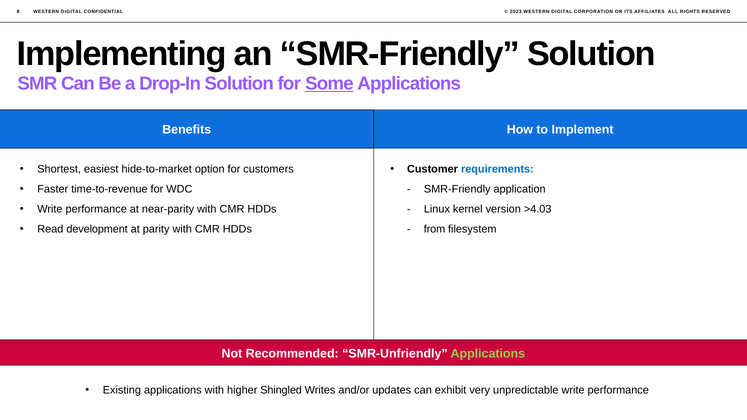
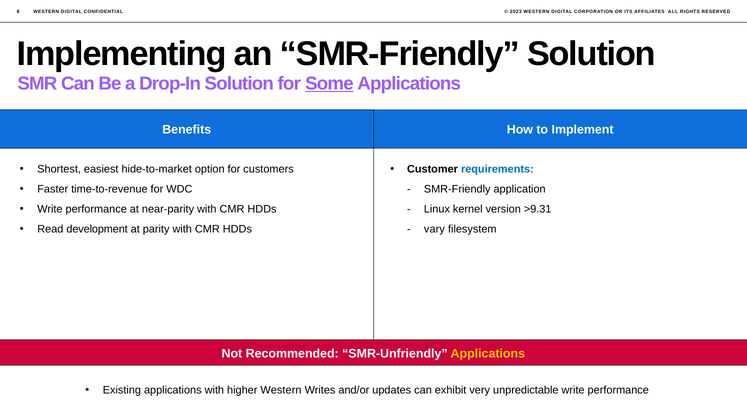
>4.03: >4.03 -> >9.31 (538, 209)
from: from -> vary (434, 229)
Applications colour: light green -> yellow (488, 354)
higher Shingled: Shingled -> Western (281, 390)
